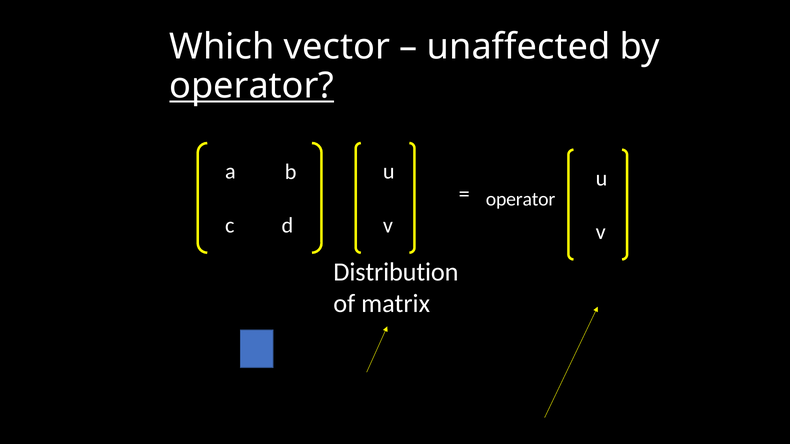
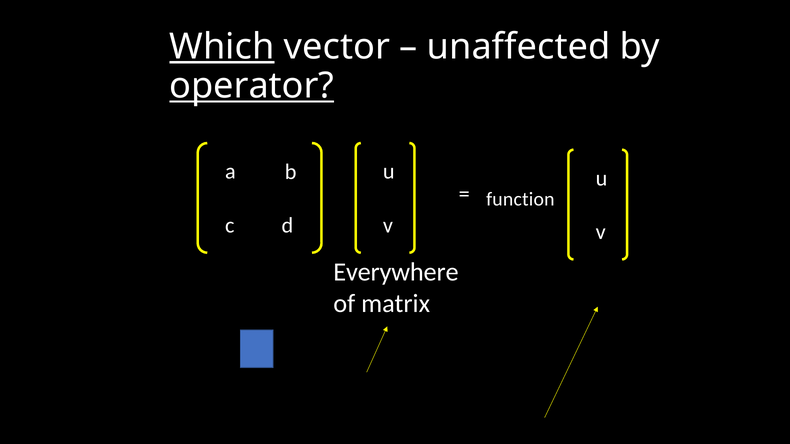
Which underline: none -> present (222, 47)
operator: operator -> function (520, 199)
Distribution: Distribution -> Everywhere (396, 272)
